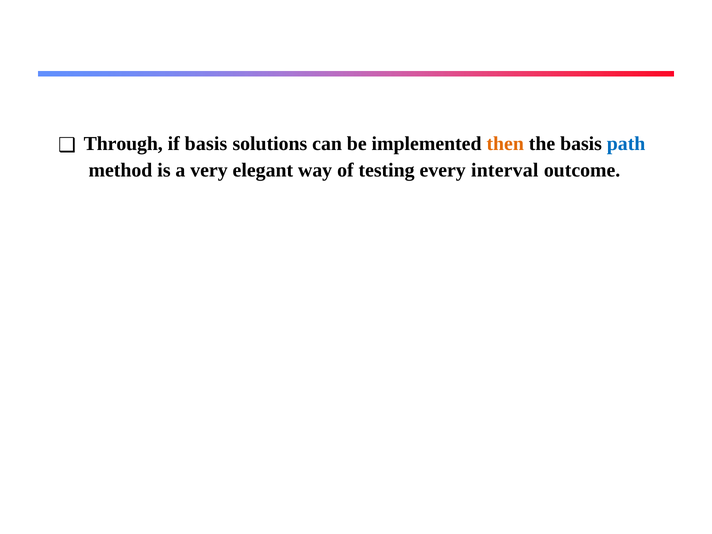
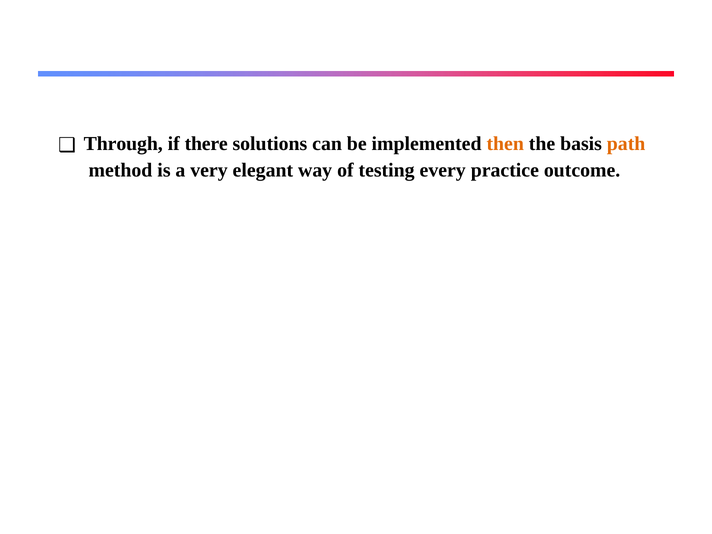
if basis: basis -> there (206, 144)
path colour: blue -> orange (626, 144)
interval: interval -> practice (505, 170)
